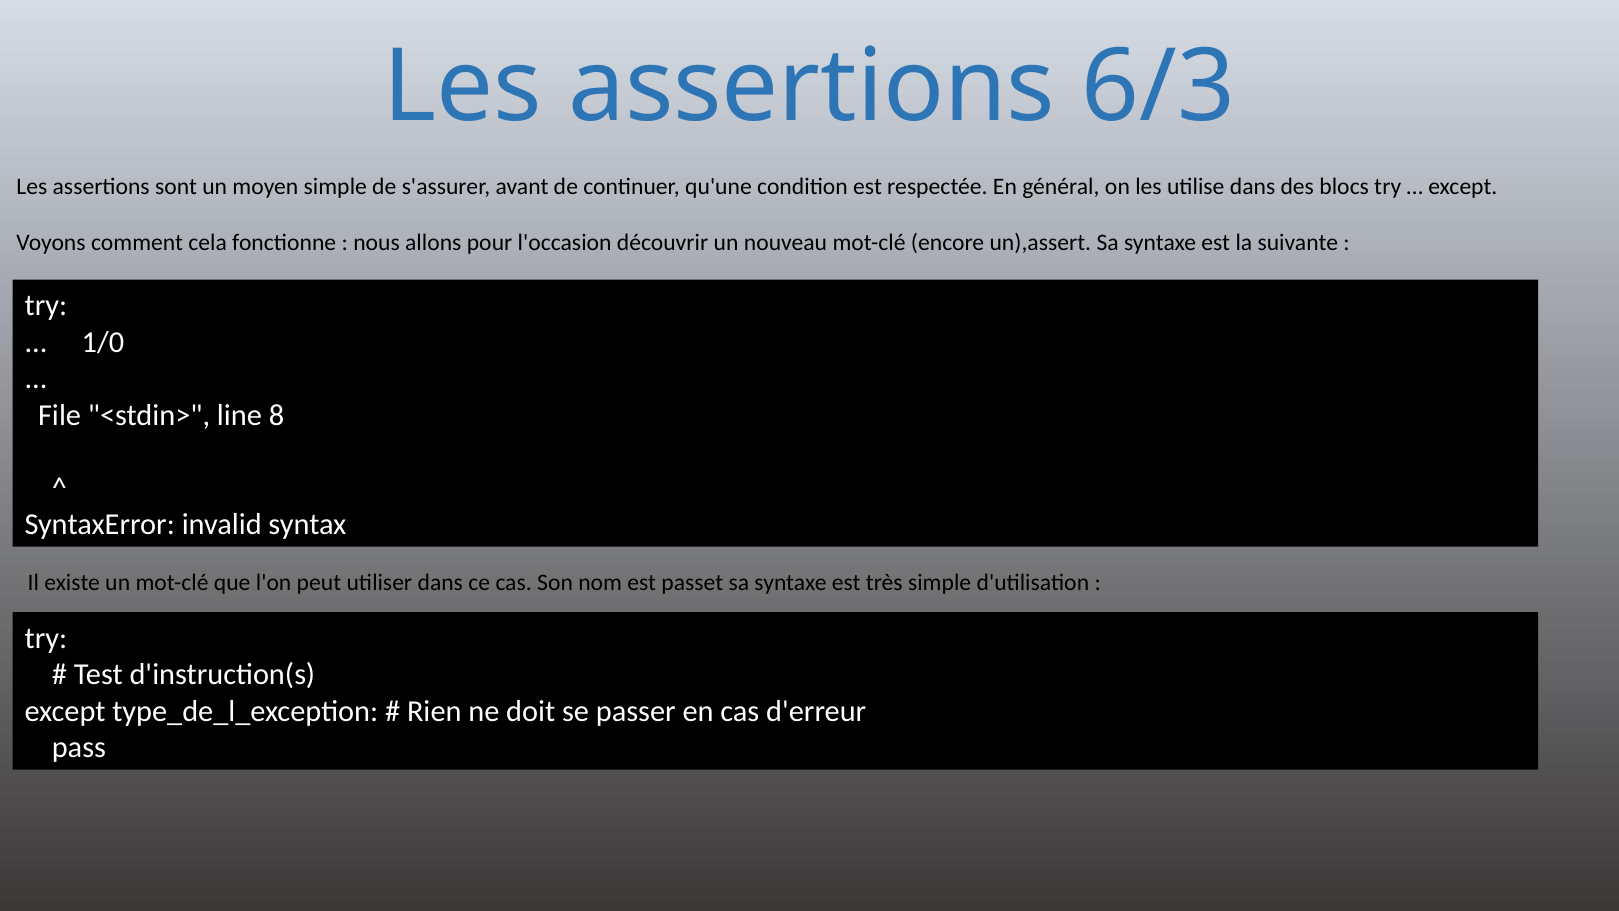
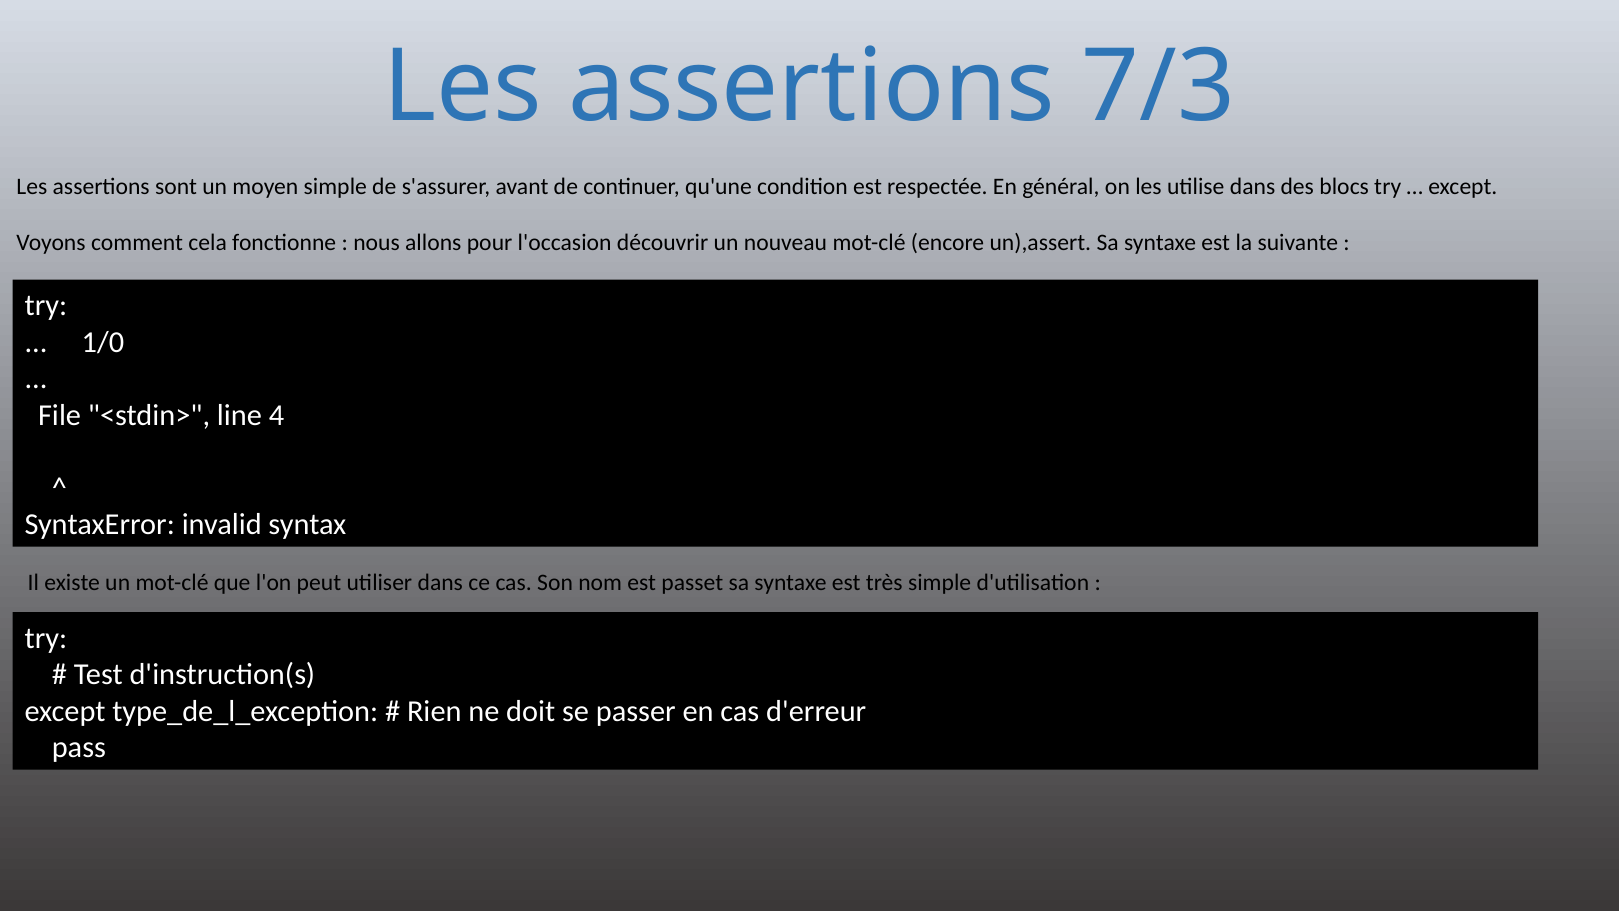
6/3: 6/3 -> 7/3 (1158, 87)
8: 8 -> 4 (277, 415)
